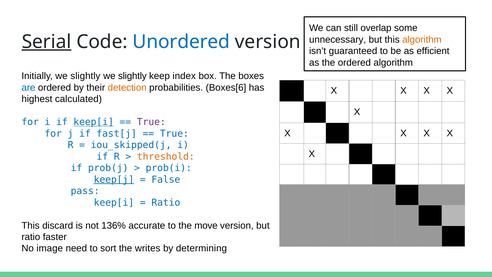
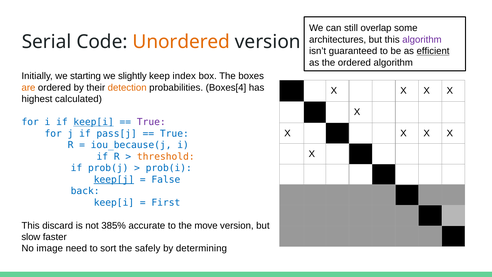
unnecessary: unnecessary -> architectures (338, 39)
algorithm colour: orange -> purple (422, 39)
Serial underline: present -> none (47, 42)
Unordered colour: blue -> orange (181, 42)
efficient underline: none -> present (433, 51)
Initially we slightly: slightly -> starting (86, 76)
are colour: blue -> orange (28, 87)
Boxes[6: Boxes[6 -> Boxes[4 (226, 87)
fast[j: fast[j -> pass[j (117, 133)
iou_skipped(j: iou_skipped(j -> iou_because(j (131, 145)
pass: pass -> back (85, 191)
Ratio: Ratio -> First (166, 202)
136%: 136% -> 385% (114, 225)
ratio: ratio -> slow (31, 237)
writes: writes -> safely (148, 248)
